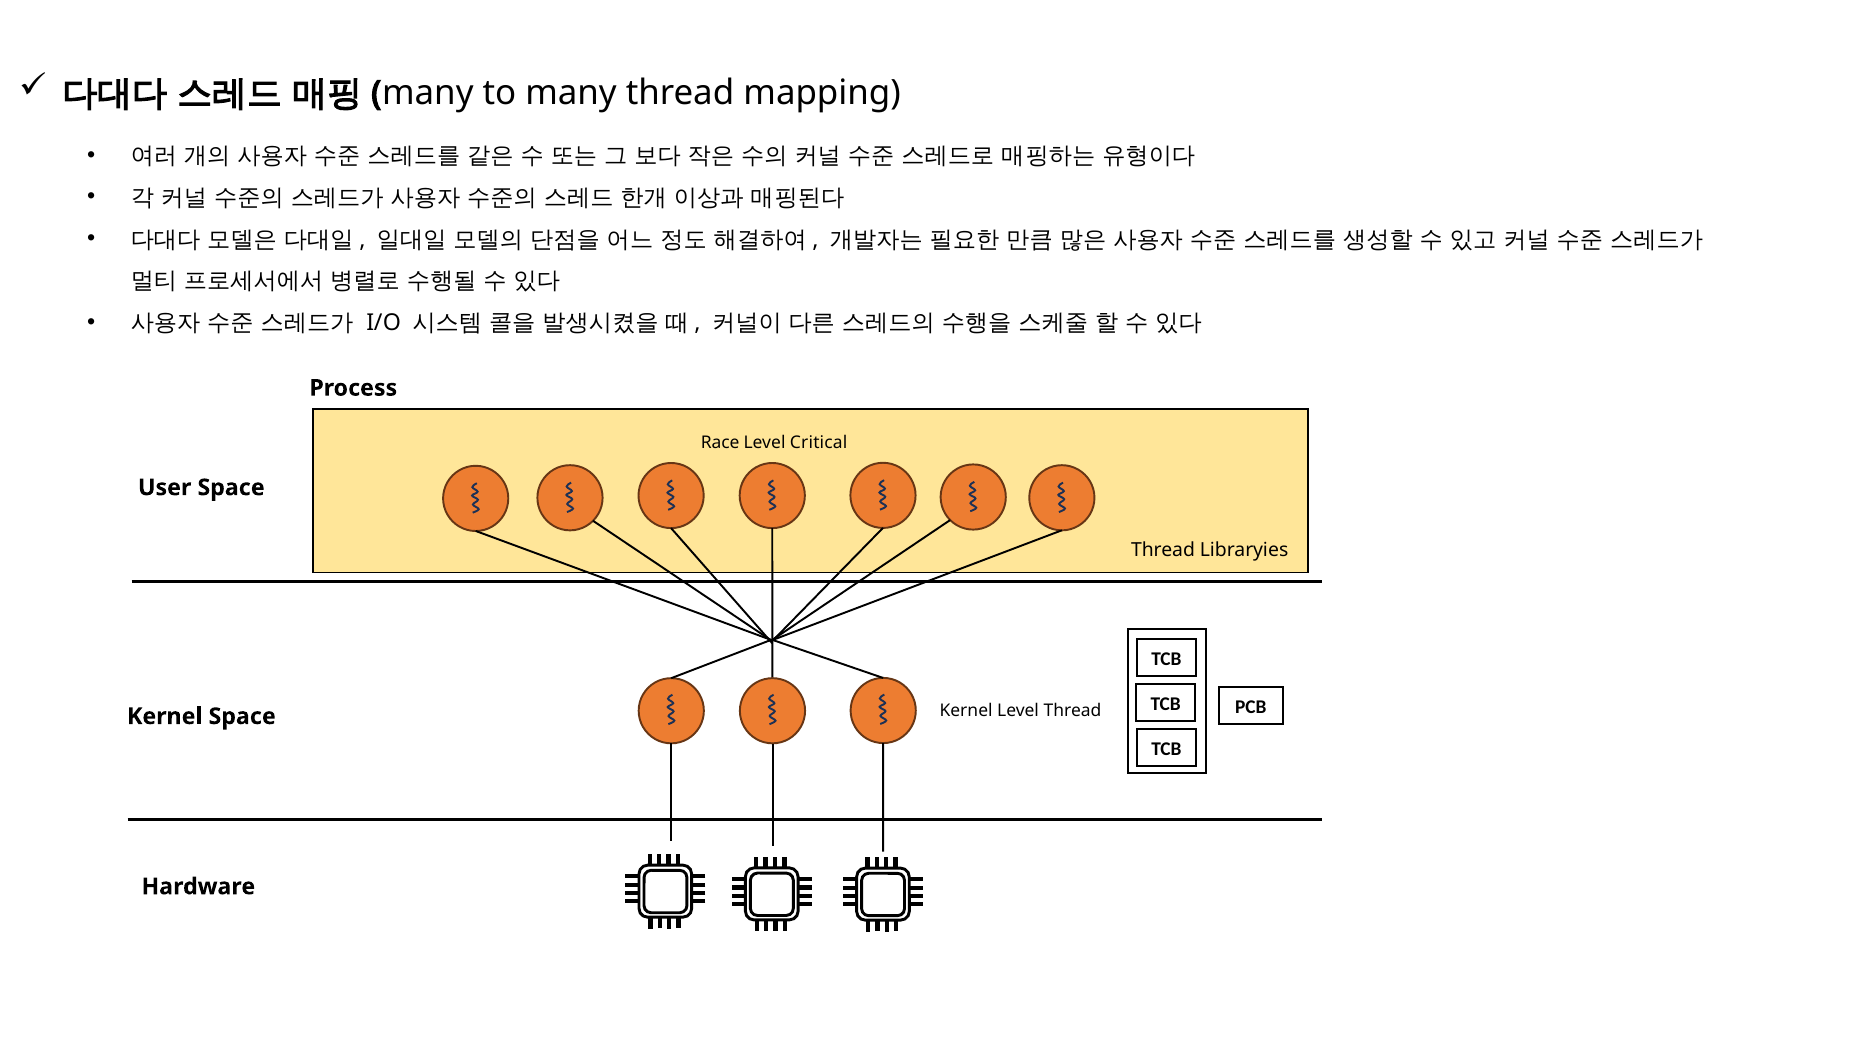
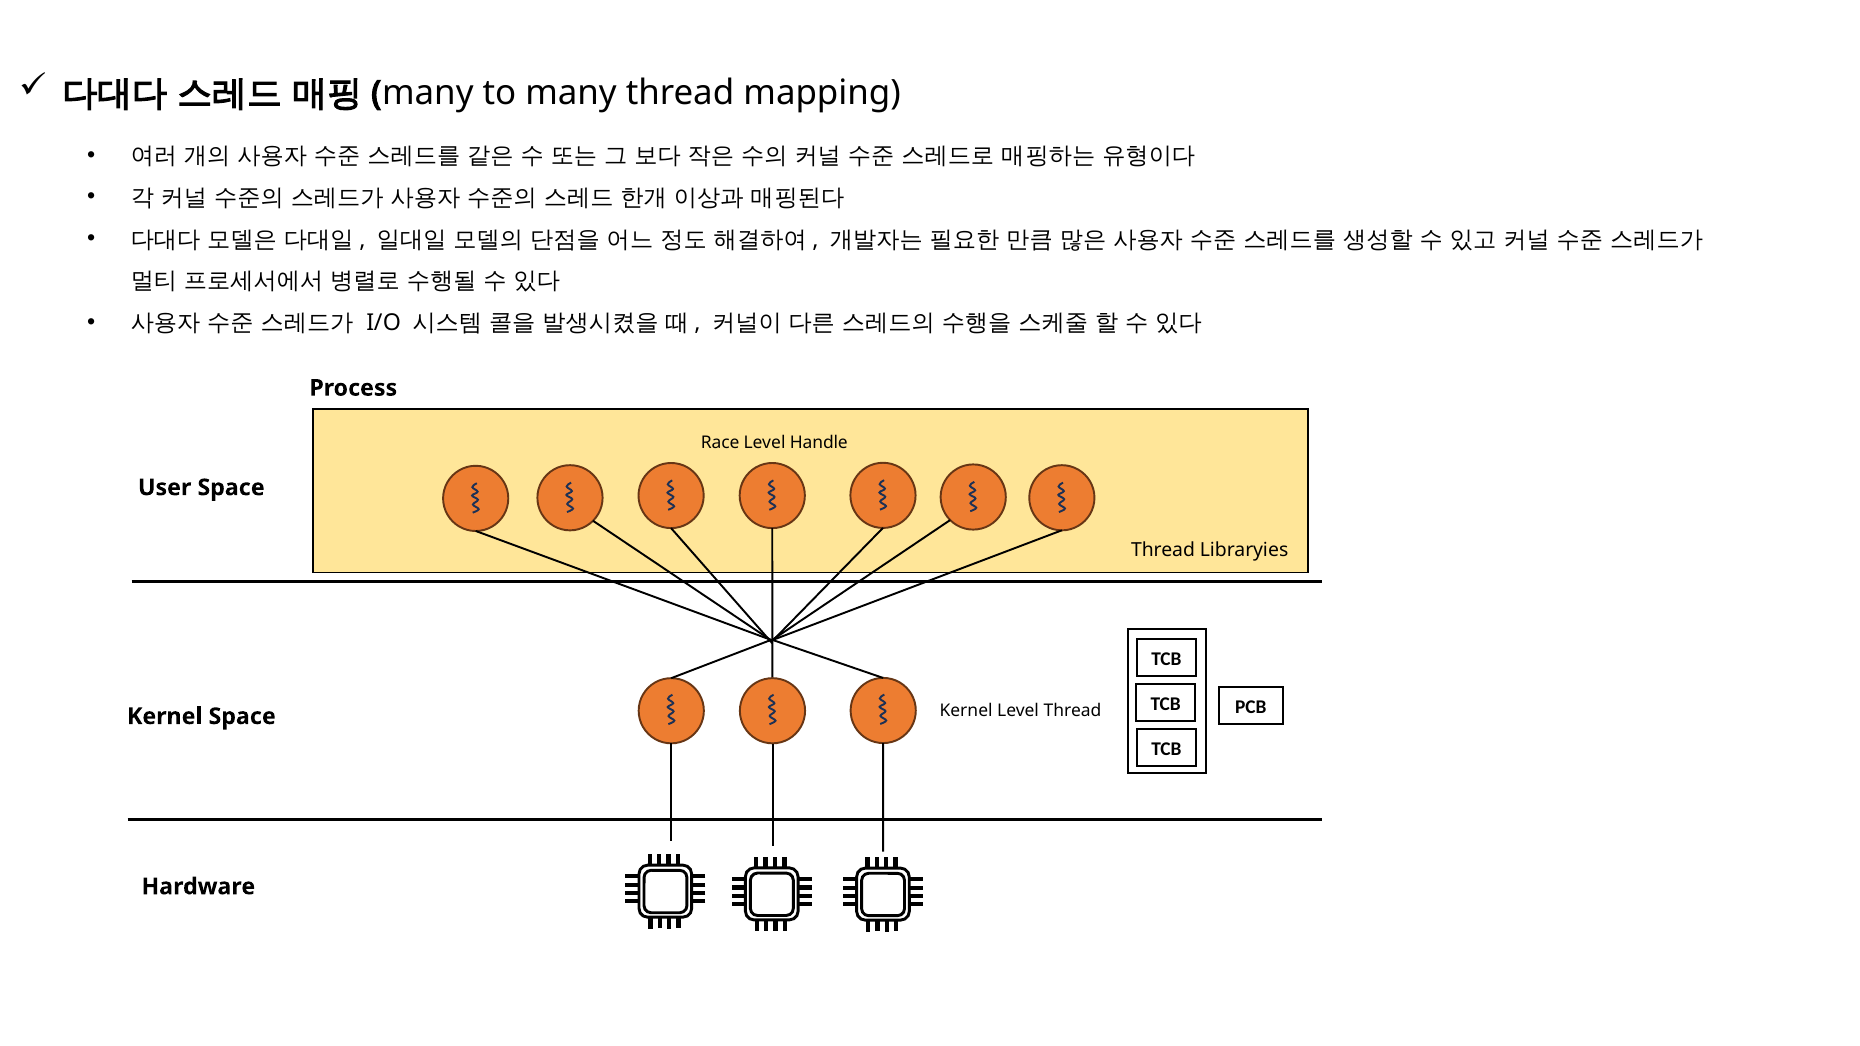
Critical: Critical -> Handle (819, 443)
